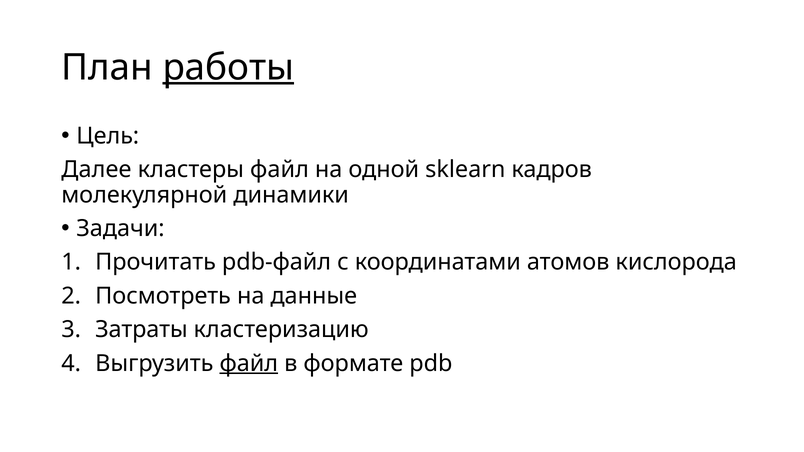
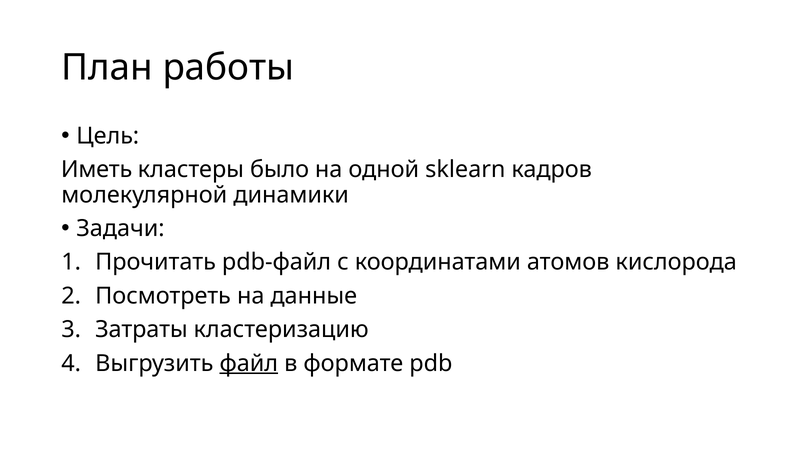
работы underline: present -> none (228, 68)
Далее: Далее -> Иметь (97, 170)
кластеры файл: файл -> было (280, 170)
